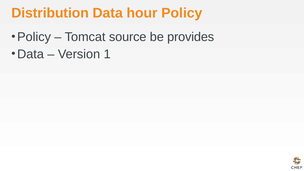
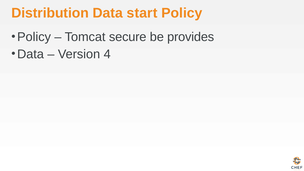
hour: hour -> start (142, 13)
source: source -> secure (128, 37)
1: 1 -> 4 (107, 54)
